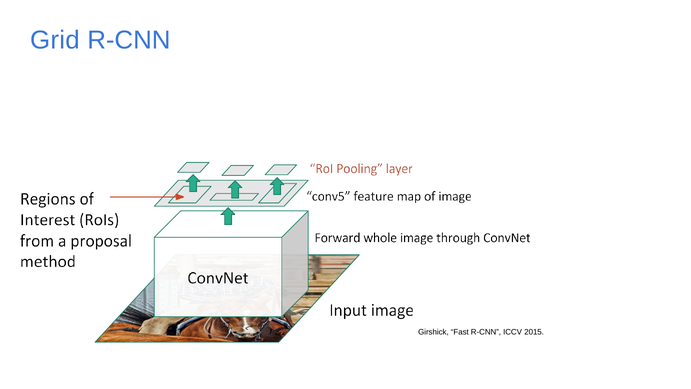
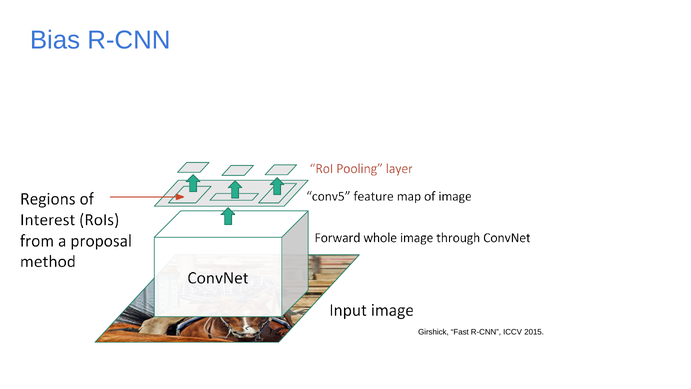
Grid: Grid -> Bias (55, 40)
